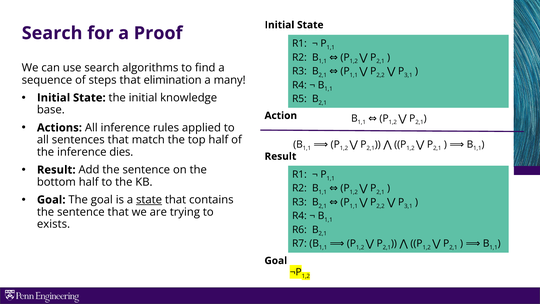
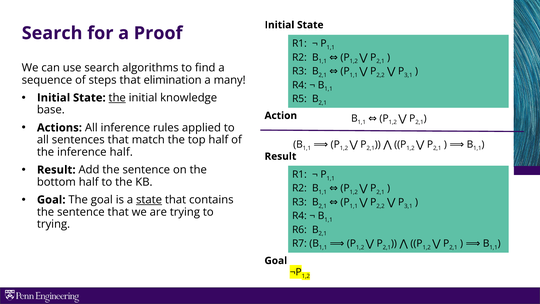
the underline: none -> present (117, 98)
inference dies: dies -> half (121, 152)
exists: exists -> trying (54, 224)
